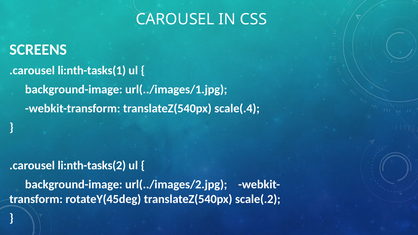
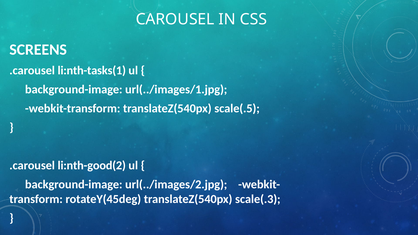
scale(.4: scale(.4 -> scale(.5 (237, 109)
li:nth-tasks(2: li:nth-tasks(2 -> li:nth-good(2 (92, 166)
scale(.2: scale(.2 -> scale(.3 (258, 199)
